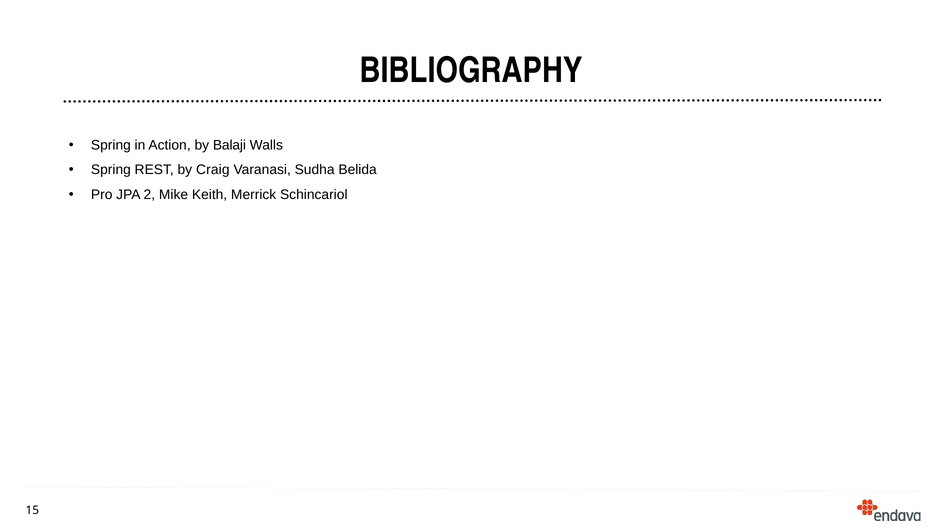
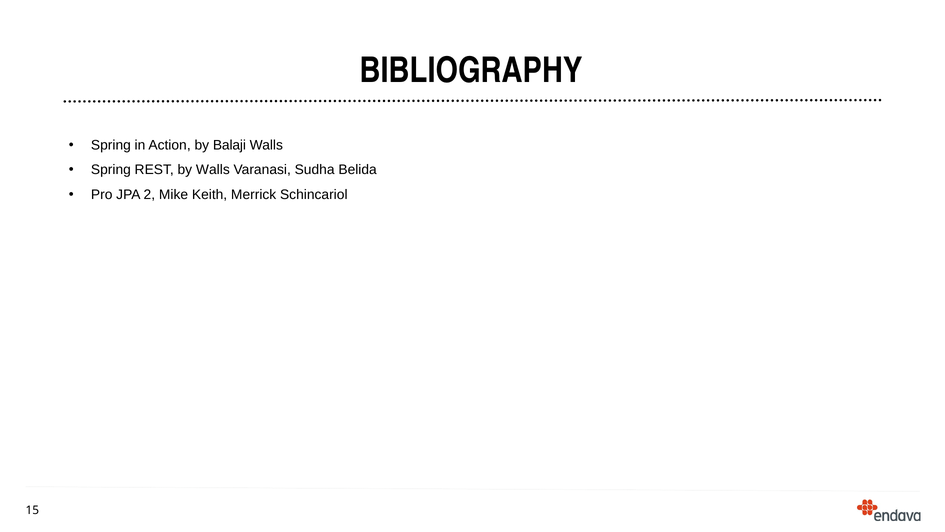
by Craig: Craig -> Walls (213, 170)
